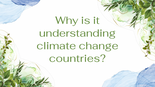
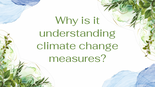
countries: countries -> measures (78, 59)
